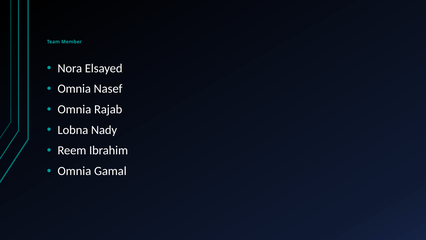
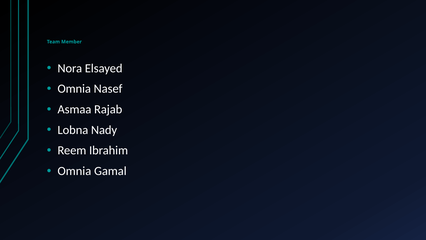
Omnia: Omnia -> Asmaa (74, 109)
